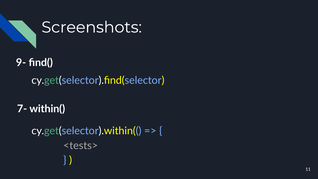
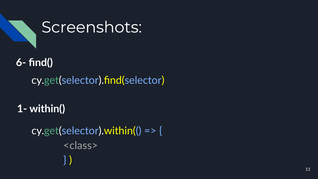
9-: 9- -> 6- (21, 63)
7-: 7- -> 1- (22, 109)
<tests>: <tests> -> <class> (81, 145)
